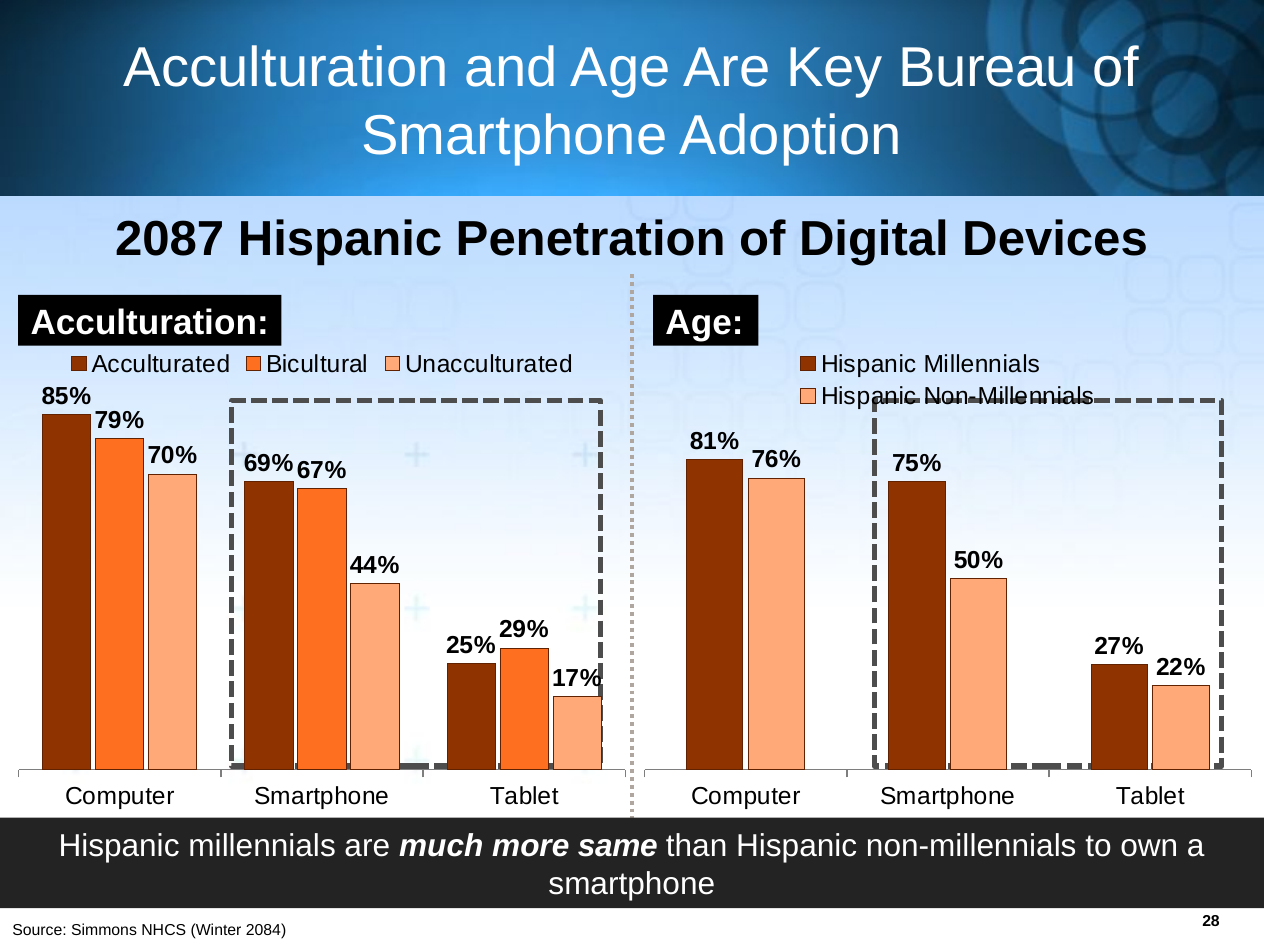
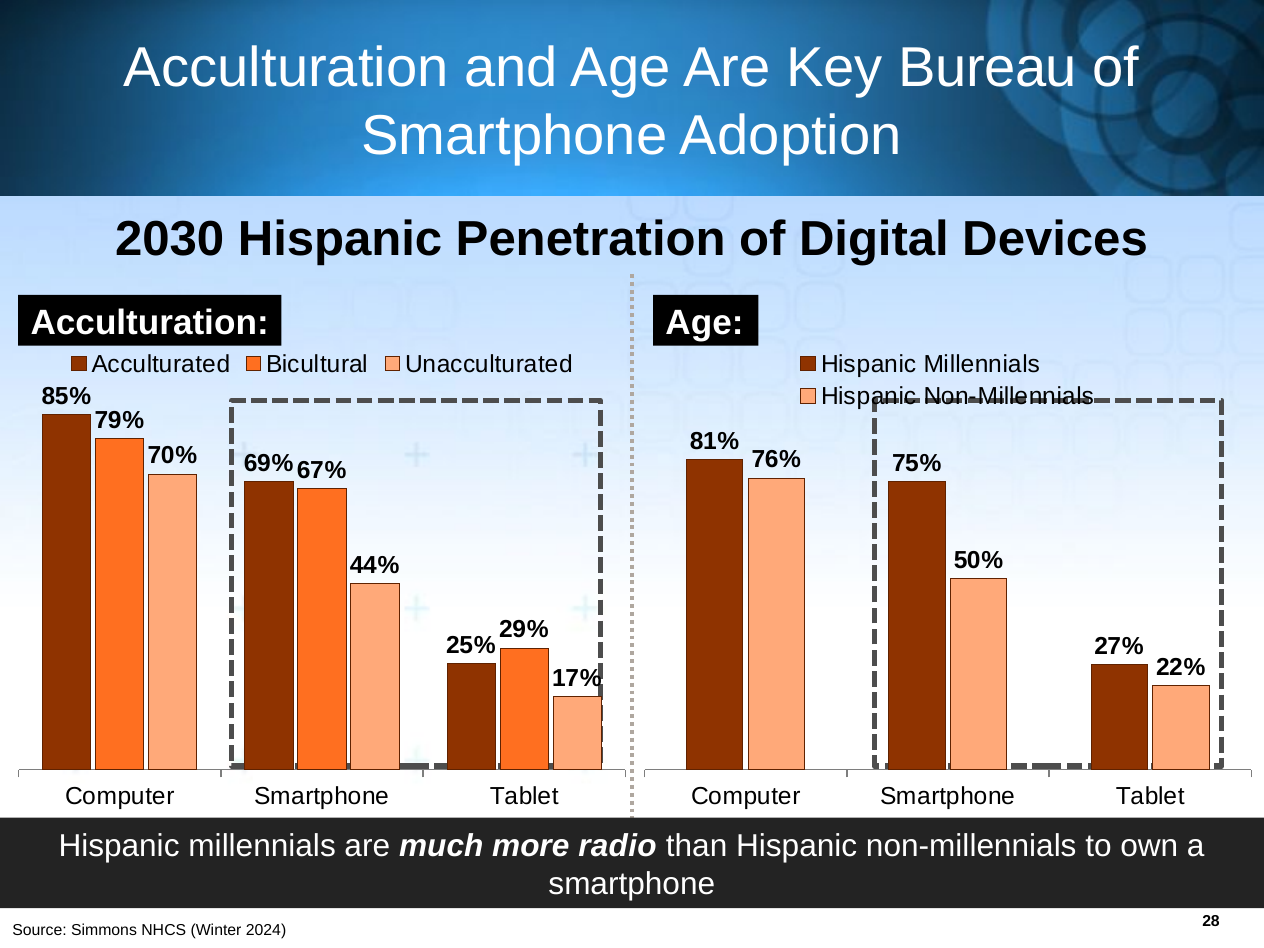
2087: 2087 -> 2030 (170, 239)
same: same -> radio (617, 846)
2084: 2084 -> 2024 (266, 931)
